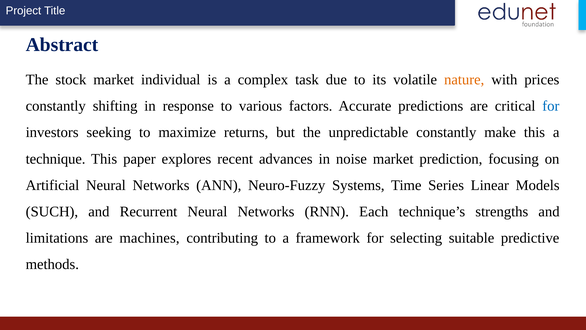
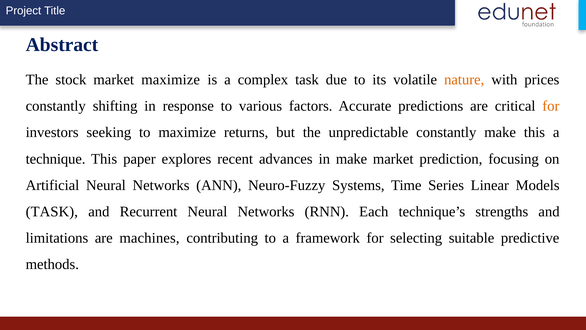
market individual: individual -> maximize (171, 80)
for colour: blue -> orange (551, 106)
in noise: noise -> make (352, 159)
SUCH: SUCH -> TASK (52, 211)
